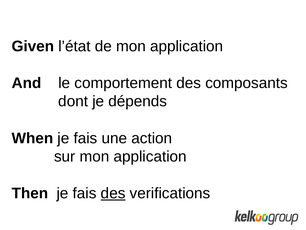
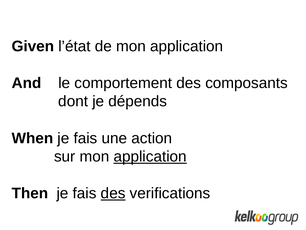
application underline: none -> present (150, 156)
